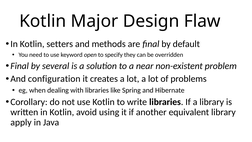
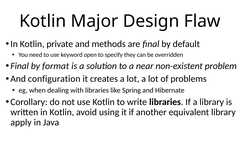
setters: setters -> private (60, 44)
several: several -> format (56, 66)
